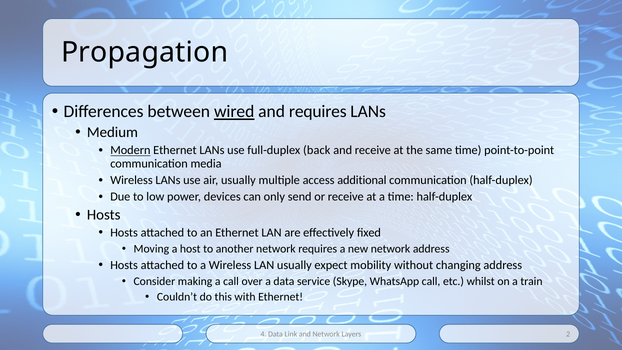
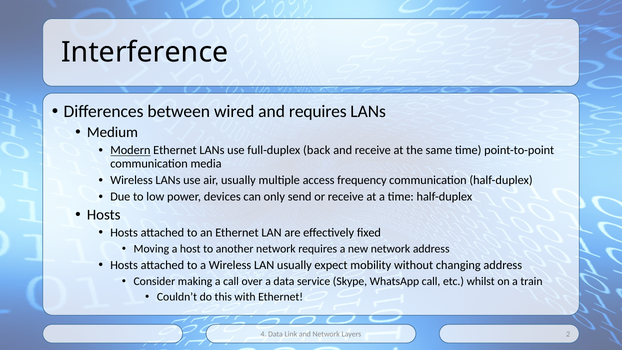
Propagation: Propagation -> Interference (145, 52)
wired underline: present -> none (234, 112)
additional: additional -> frequency (362, 180)
